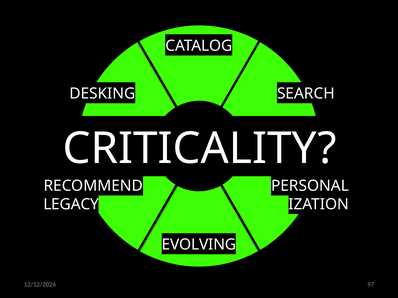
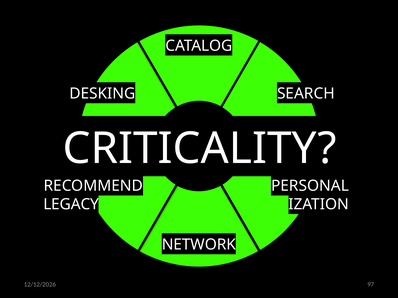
EVOLVING: EVOLVING -> NETWORK (199, 245)
